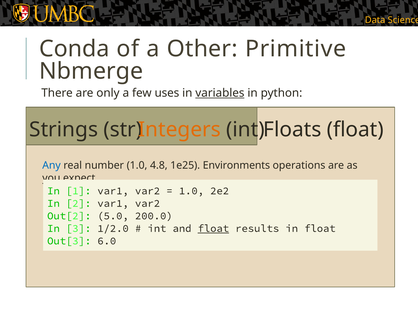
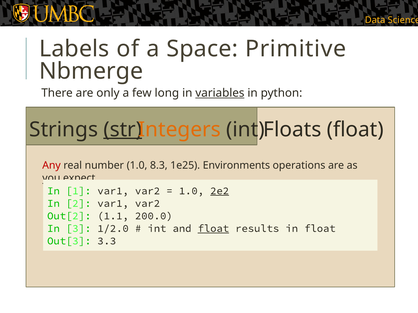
Conda: Conda -> Labels (74, 49)
Other: Other -> Space (202, 49)
uses: uses -> long (167, 93)
str underline: none -> present (123, 130)
Any colour: blue -> red (52, 166)
4.8: 4.8 -> 8.3 (159, 166)
2e2 underline: none -> present (220, 191)
5.0: 5.0 -> 1.1 (113, 216)
6.0: 6.0 -> 3.3 (107, 241)
